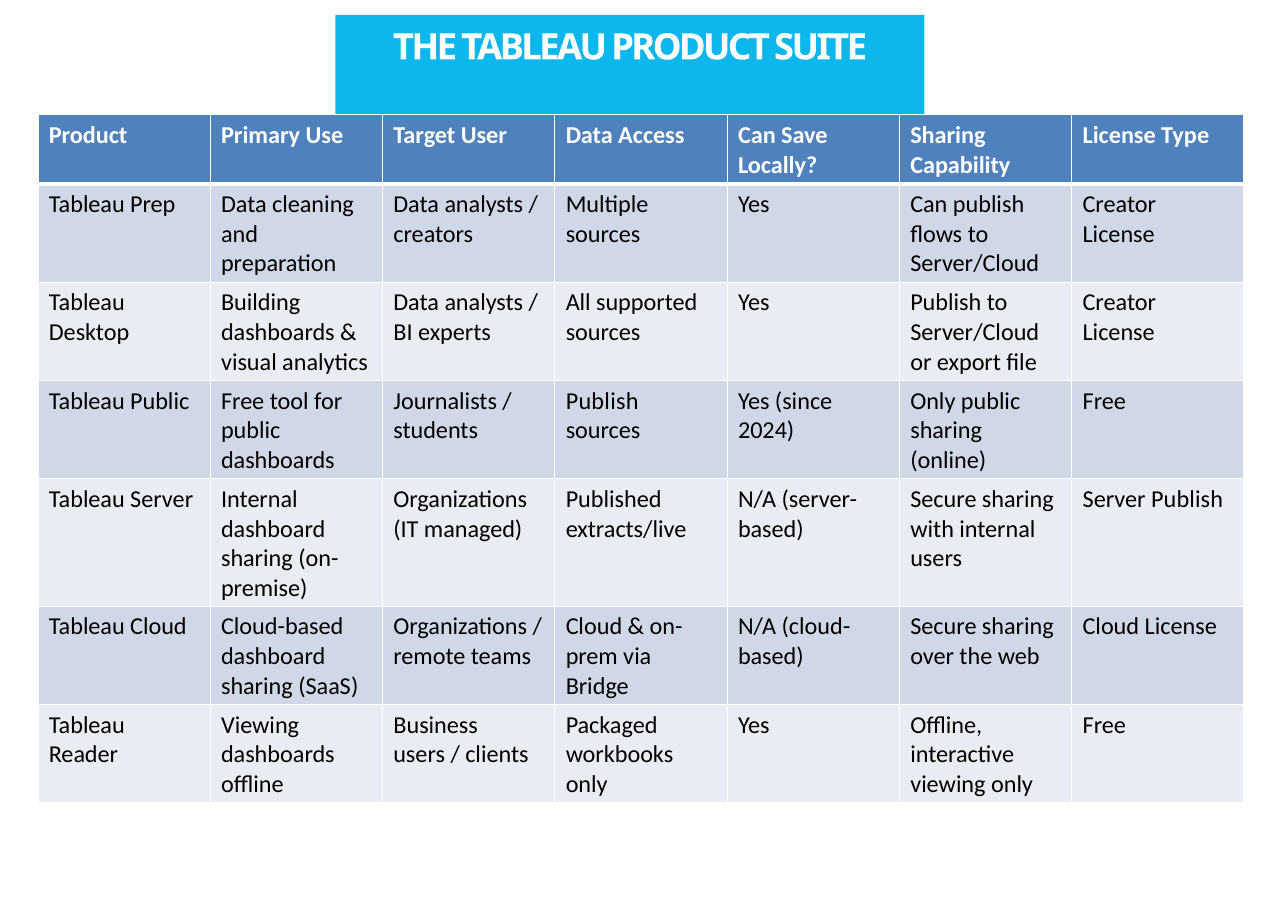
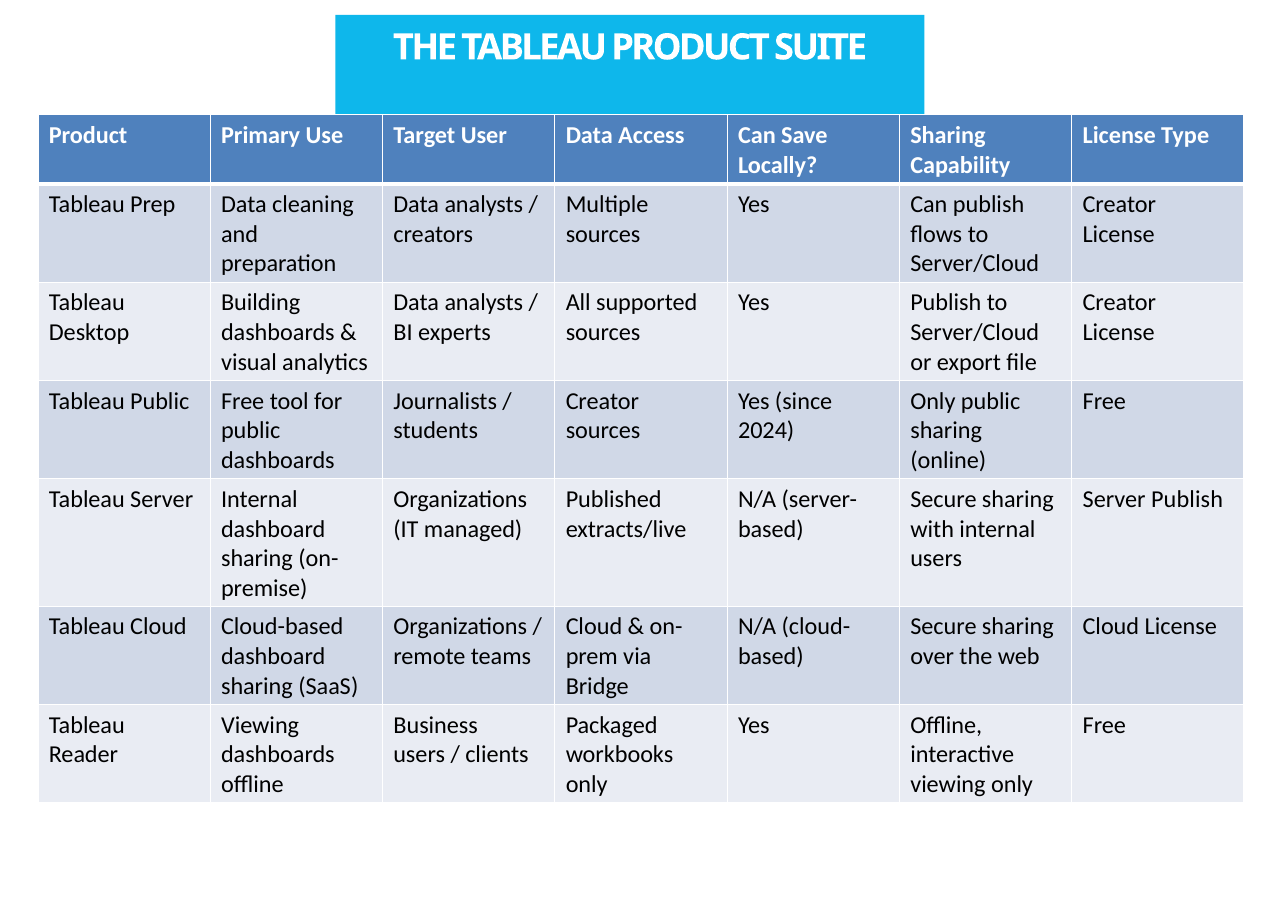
Publish: Publish -> Creator (602, 401)
